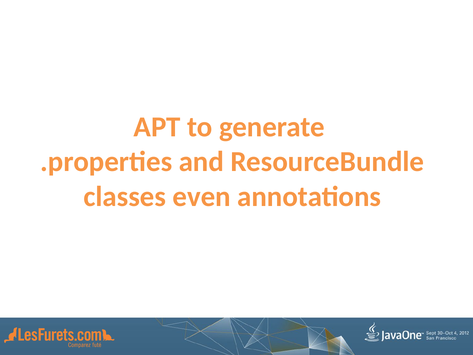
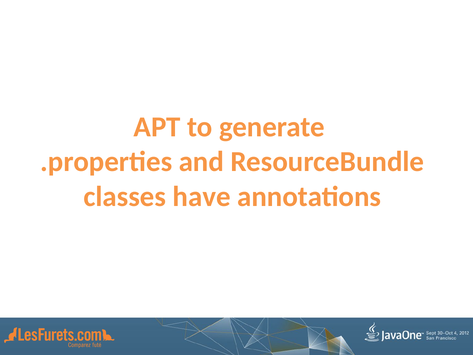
even: even -> have (202, 196)
